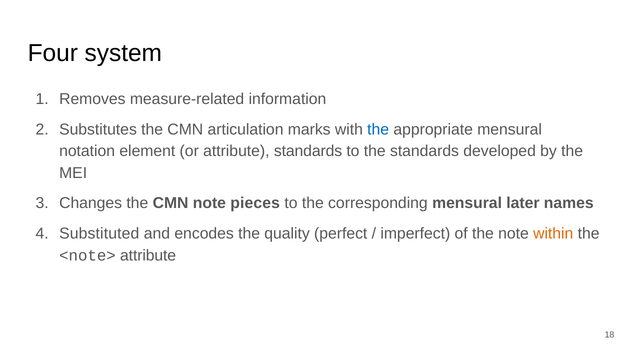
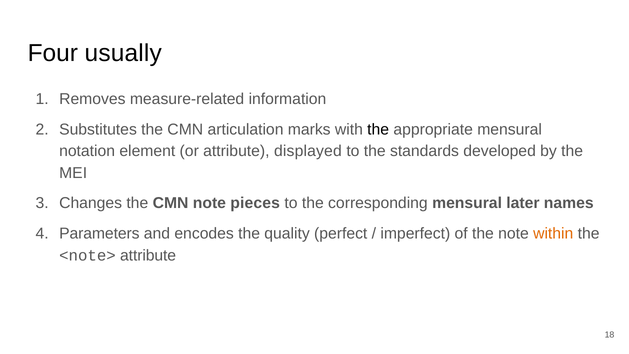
system: system -> usually (123, 53)
the colour: blue -> black (378, 129)
attribute standards: standards -> displayed (308, 151)
Substituted: Substituted -> Parameters (99, 234)
